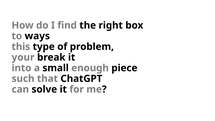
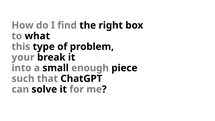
ways: ways -> what (37, 36)
